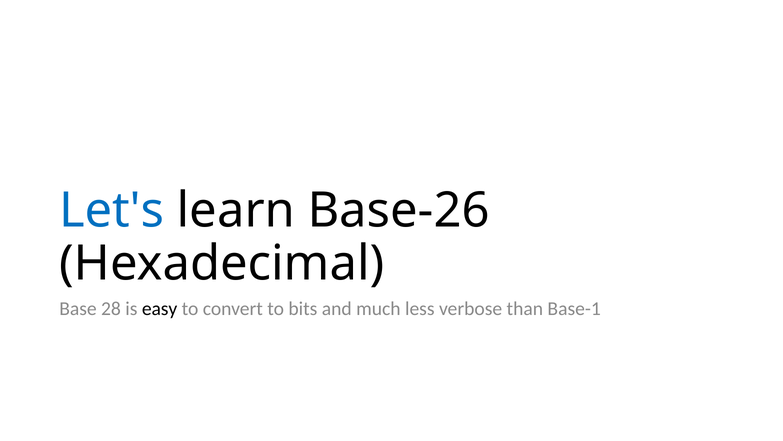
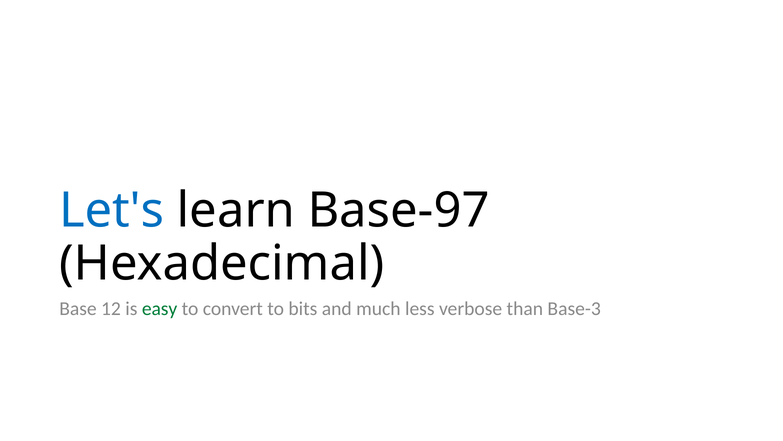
Base-26: Base-26 -> Base-97 (399, 210)
28: 28 -> 12 (111, 308)
easy colour: black -> green (160, 308)
Base-1: Base-1 -> Base-3 (574, 308)
